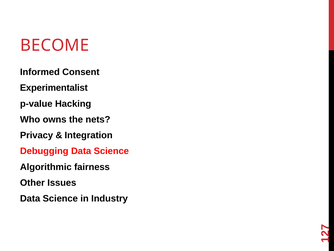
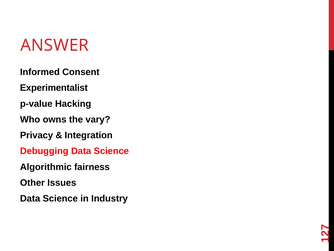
BECOME: BECOME -> ANSWER (55, 45)
nets: nets -> vary (98, 119)
